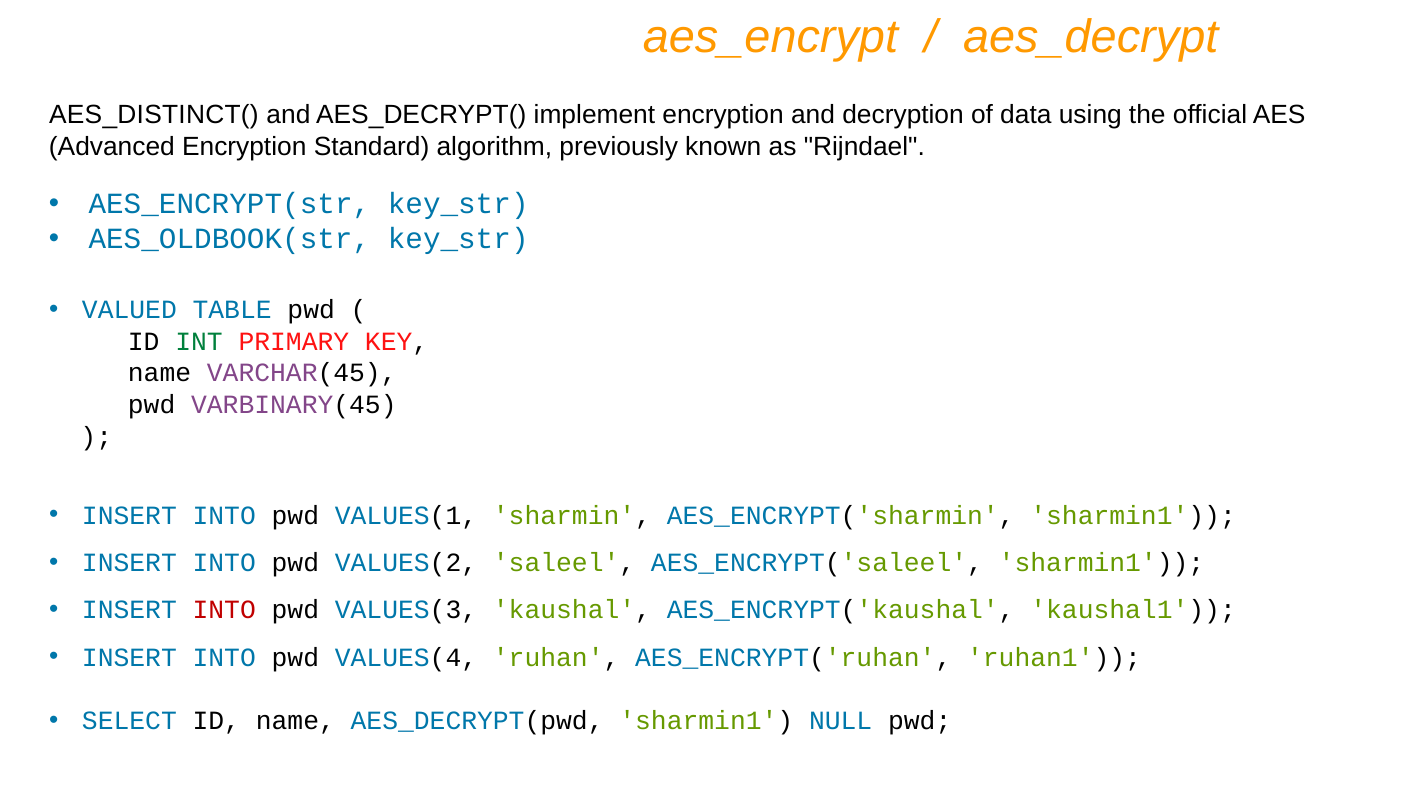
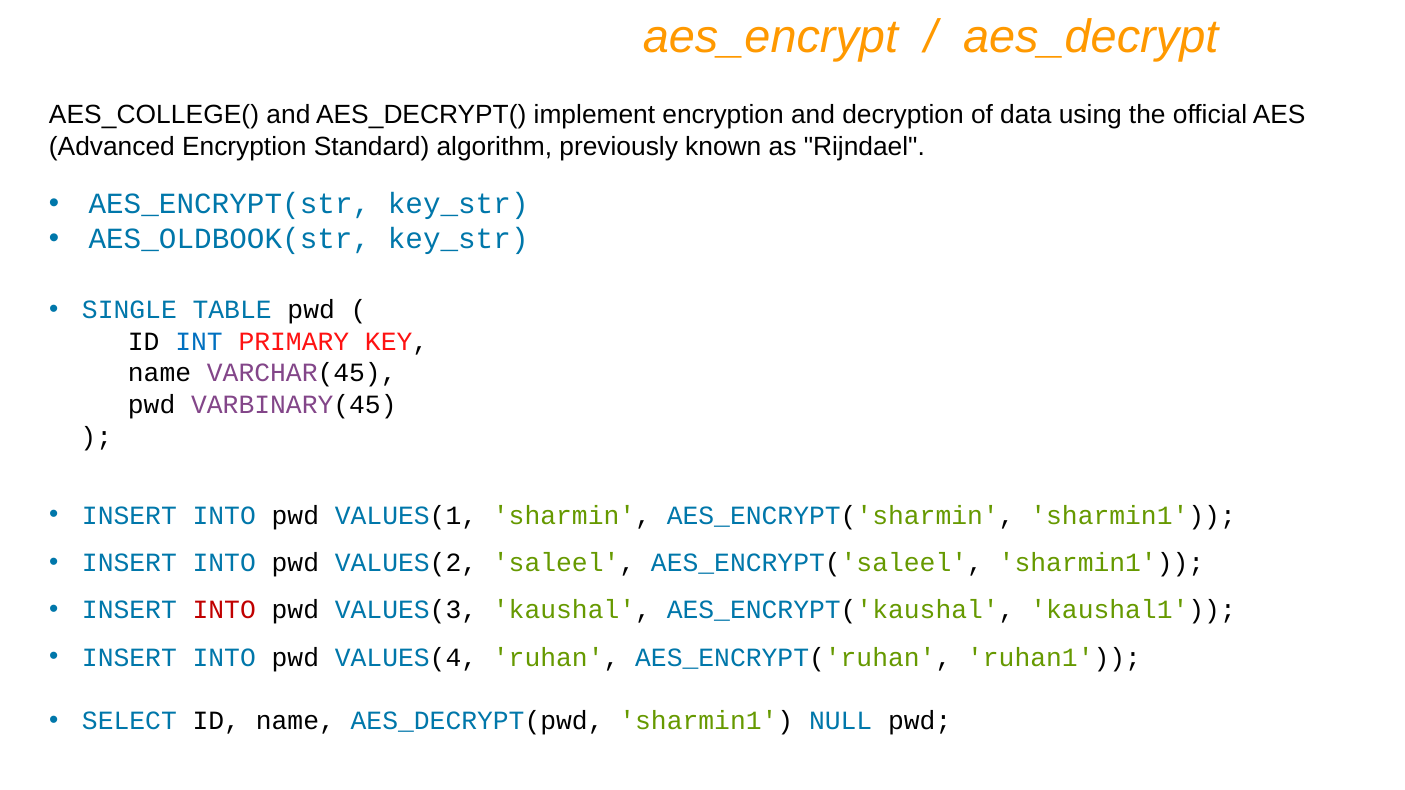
AES_DISTINCT(: AES_DISTINCT( -> AES_COLLEGE( (154, 115)
VALUED: VALUED -> SINGLE (129, 310)
INT colour: green -> blue (199, 342)
